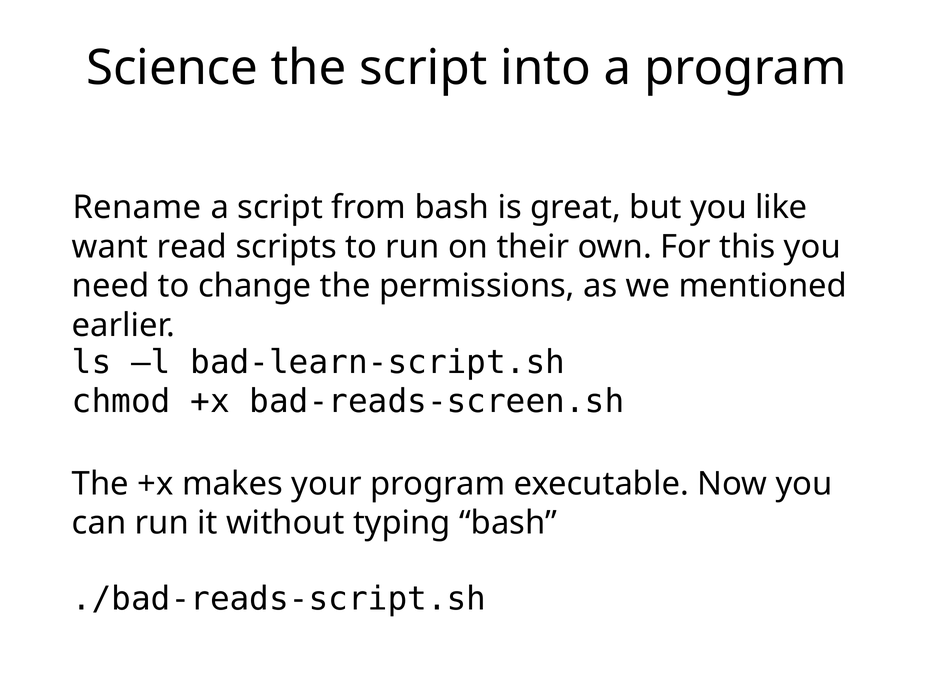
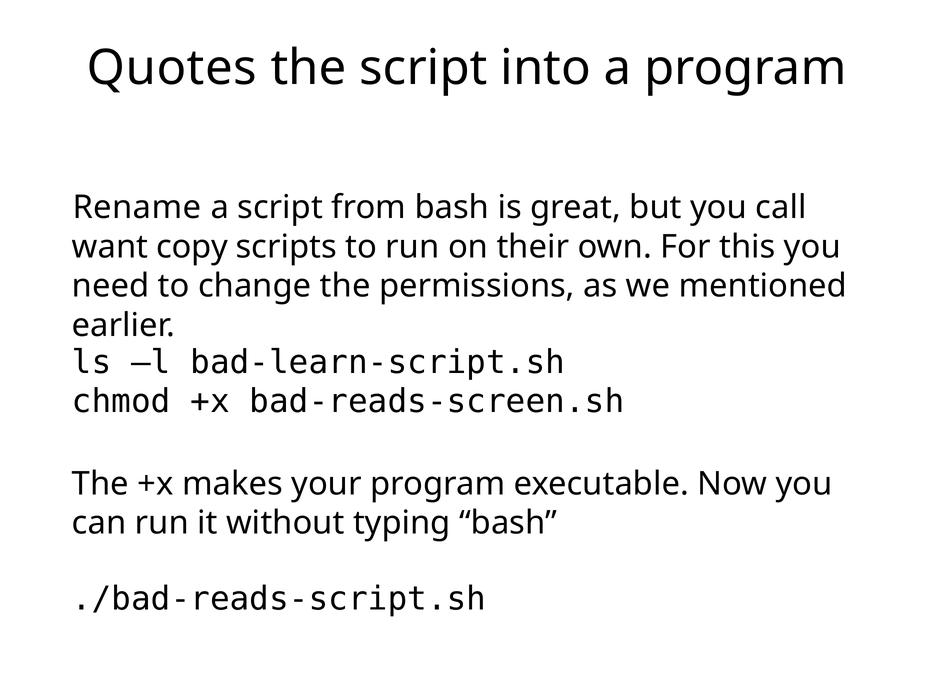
Science: Science -> Quotes (172, 68)
like: like -> call (781, 207)
read: read -> copy (192, 247)
